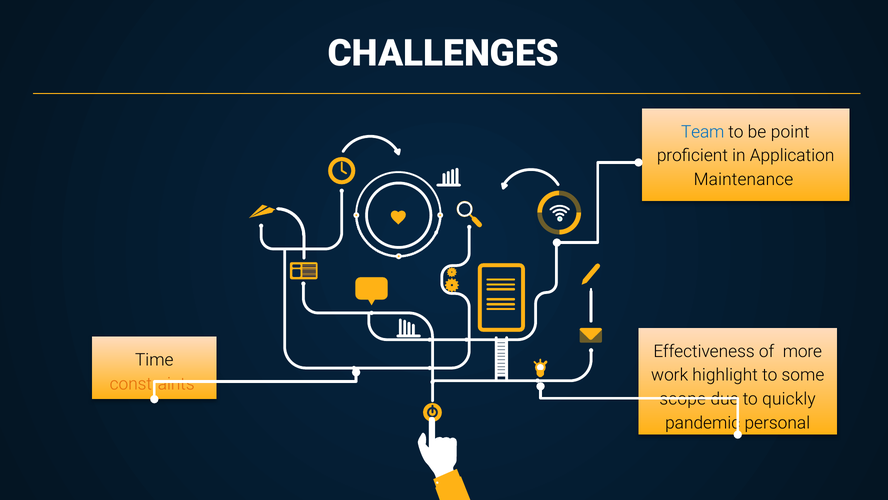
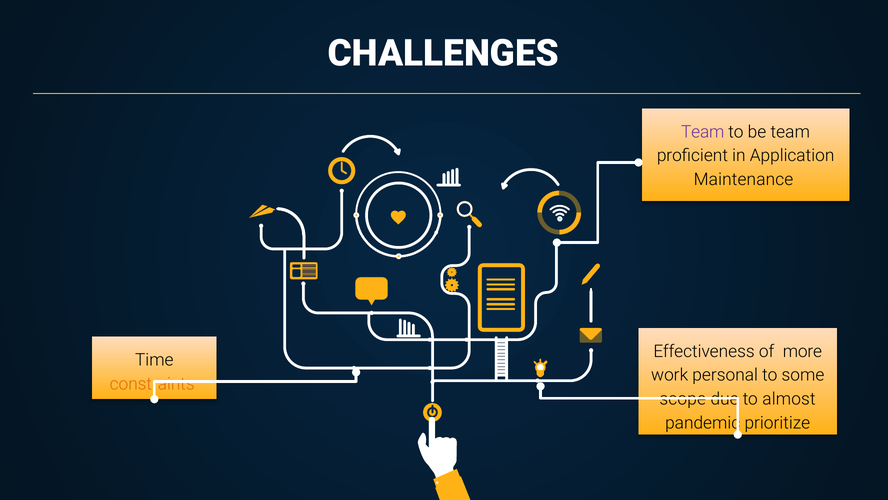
Team colour: blue -> purple (703, 132)
be point: point -> team (790, 132)
highlight: highlight -> personal (725, 375)
quickly: quickly -> almost (789, 399)
personal: personal -> prioritize (777, 422)
